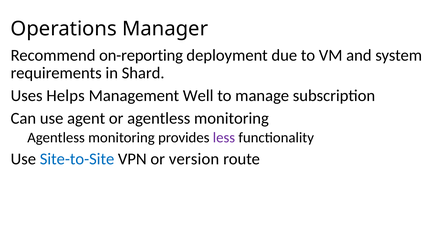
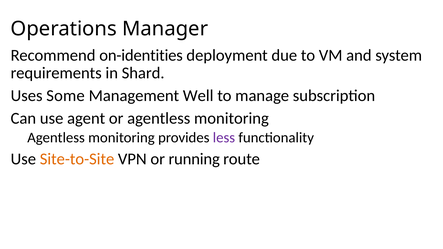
on-reporting: on-reporting -> on-identities (141, 55)
Helps: Helps -> Some (66, 96)
Site-to-Site colour: blue -> orange (77, 159)
version: version -> running (194, 159)
